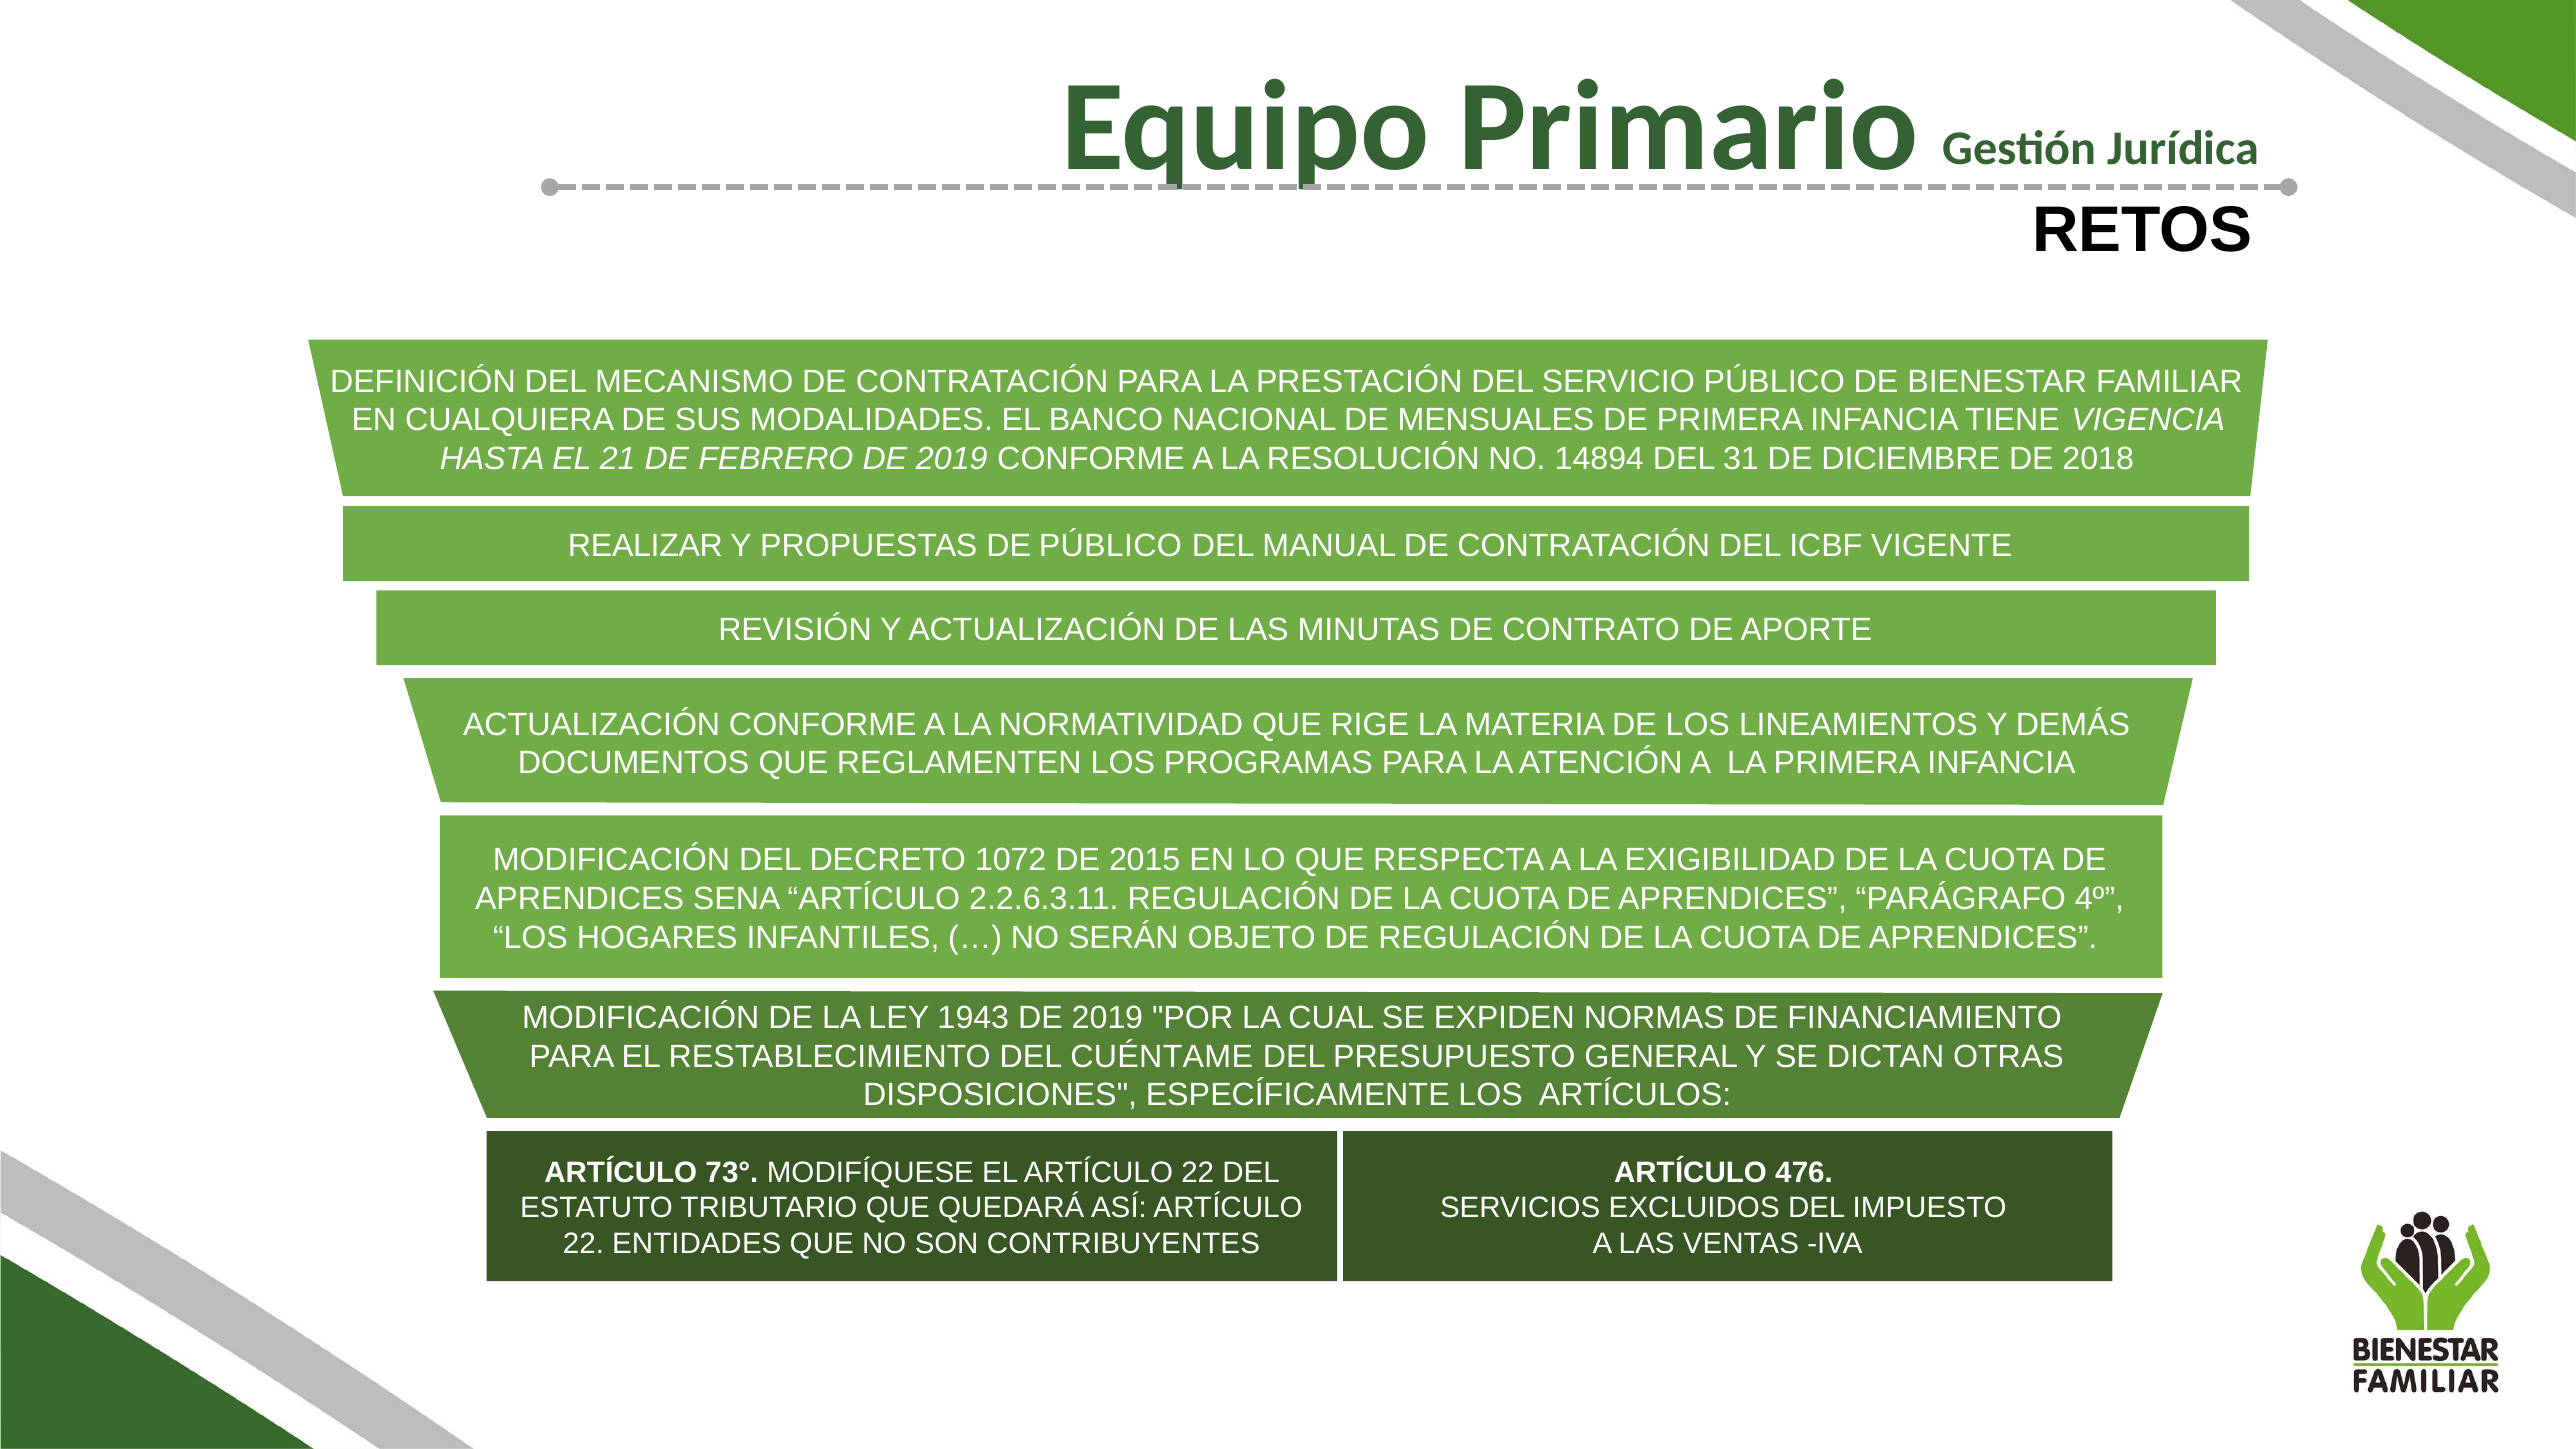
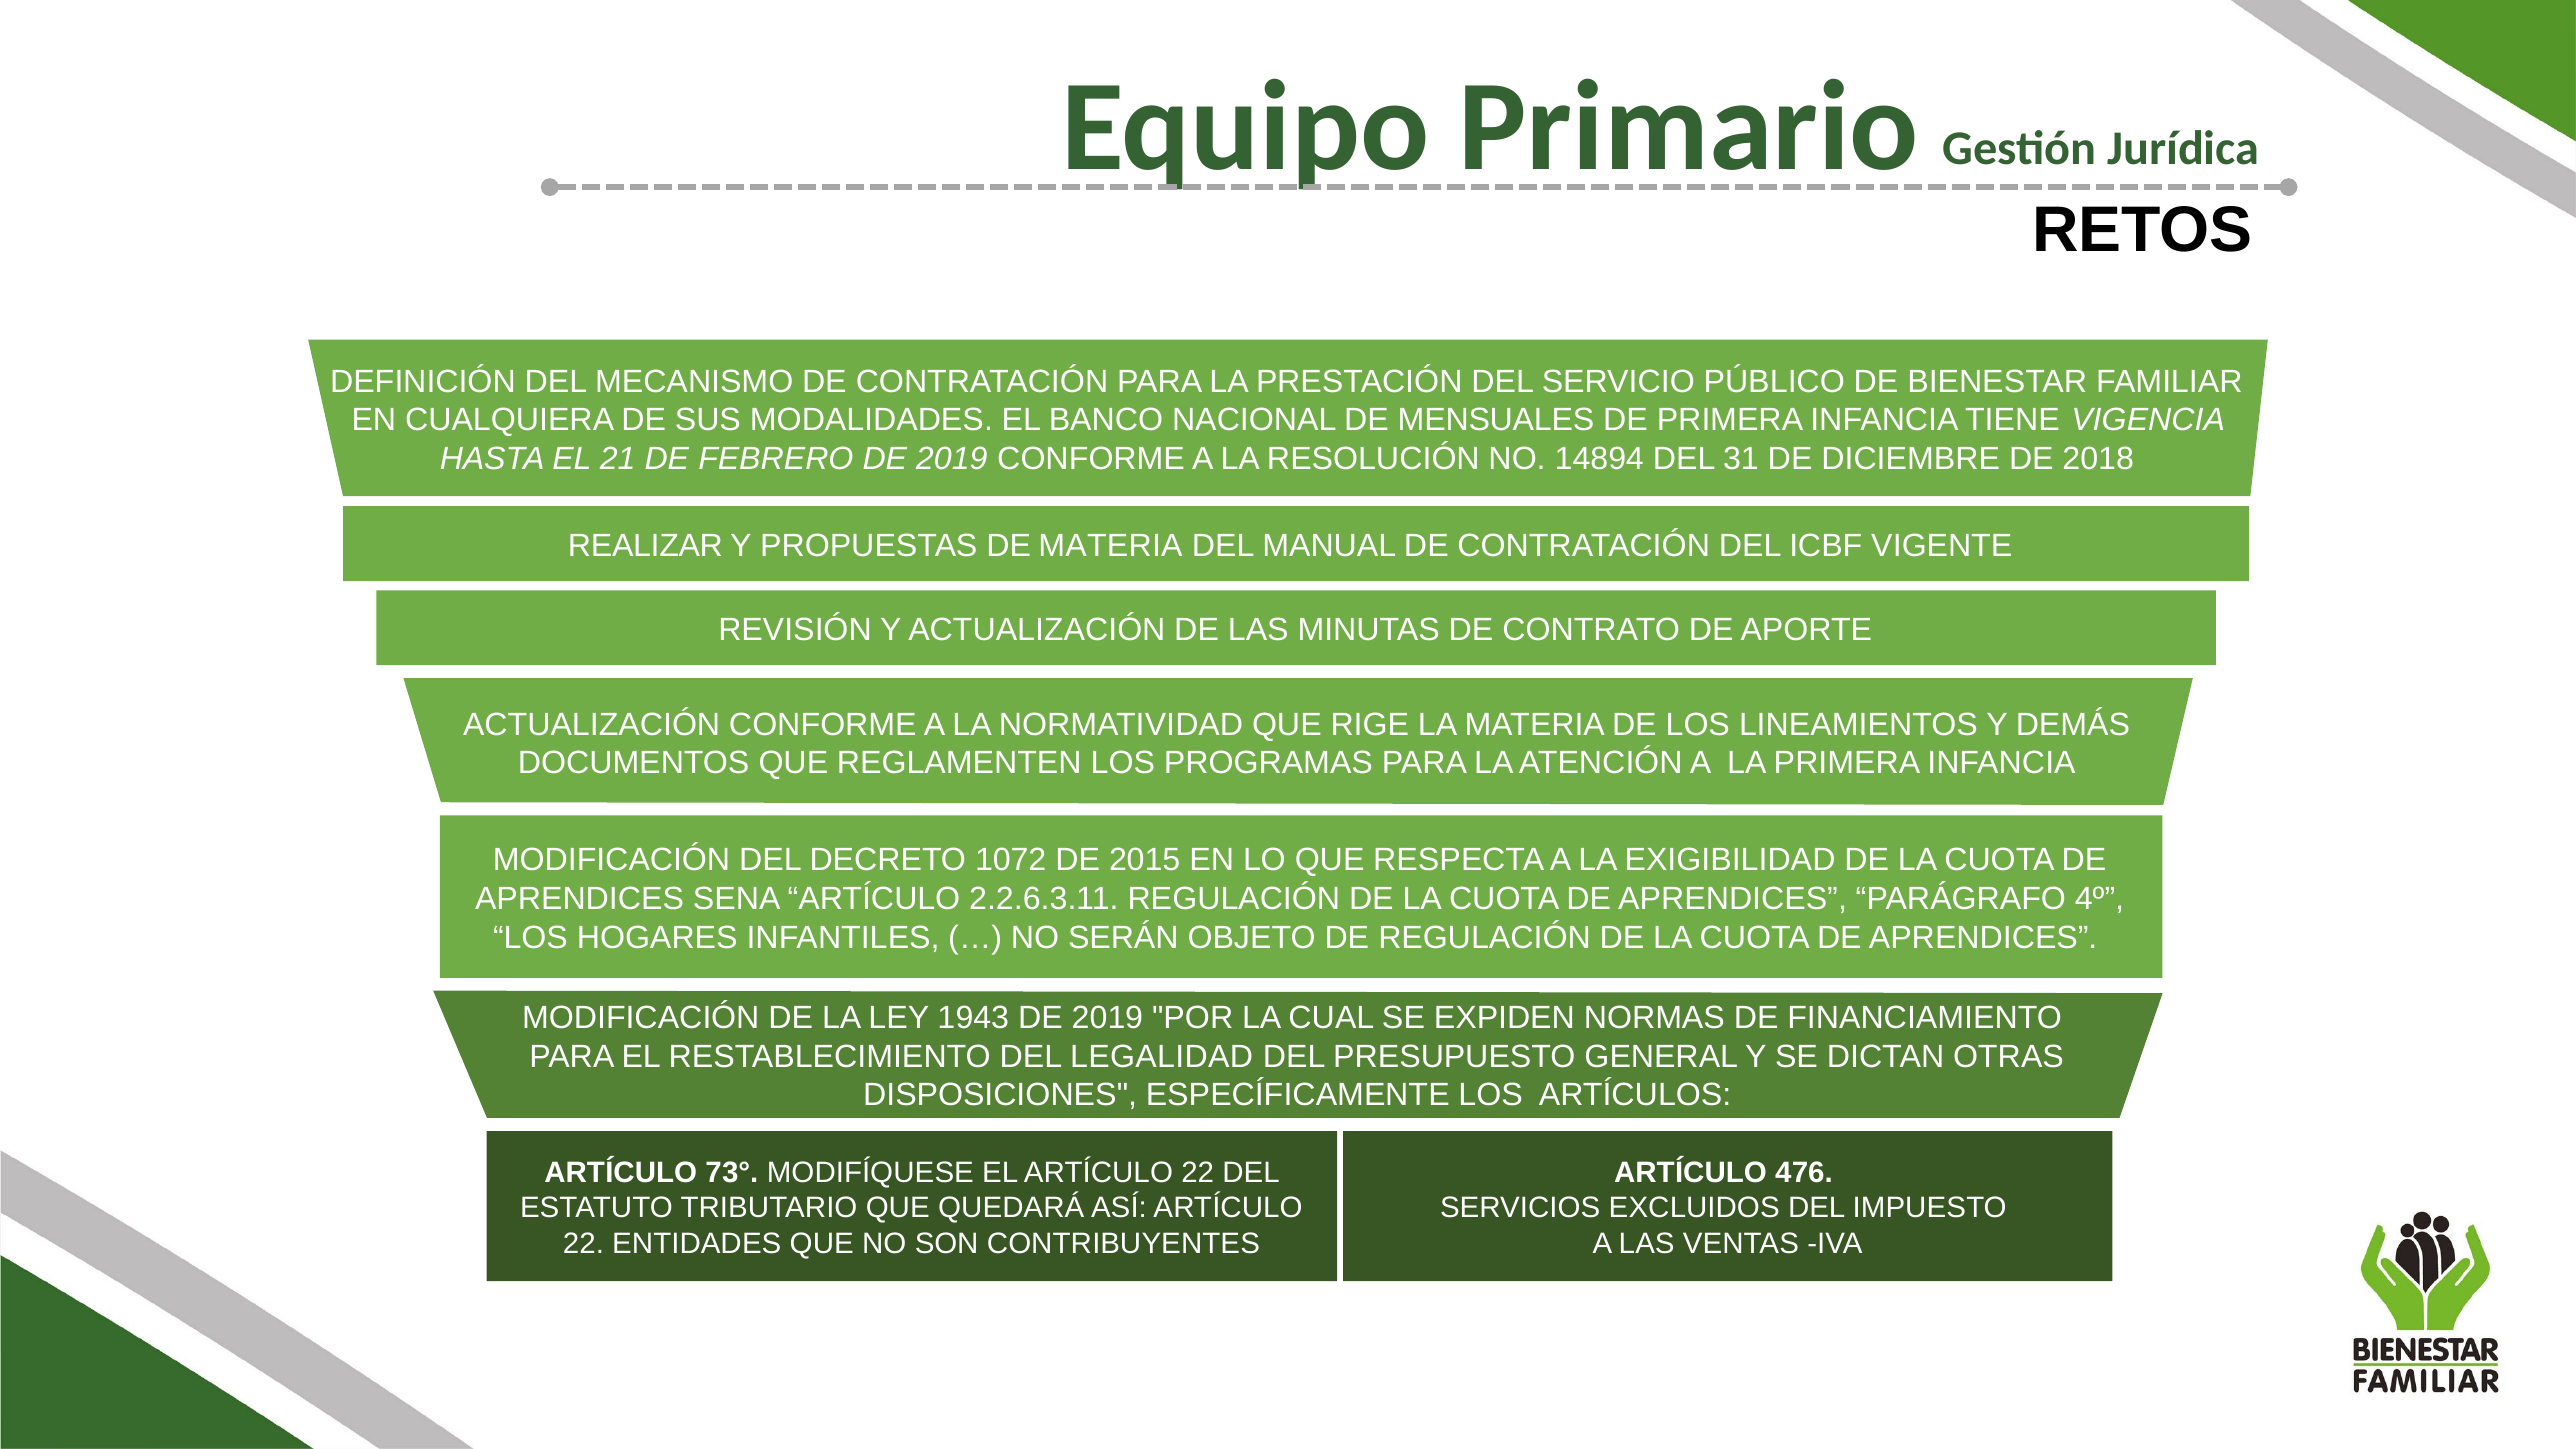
DE PÚBLICO: PÚBLICO -> MATERIA (1110, 546)
CUÉNTAME: CUÉNTAME -> LEGALIDAD (1162, 1056)
